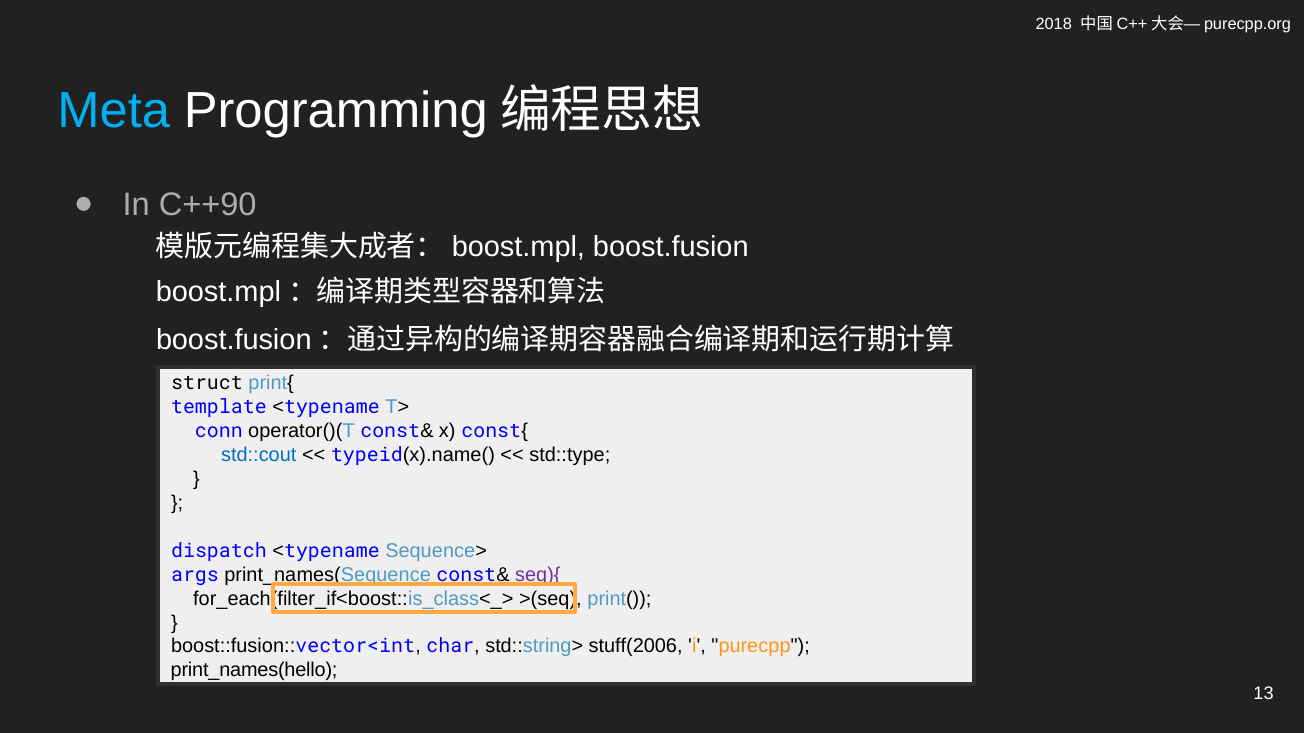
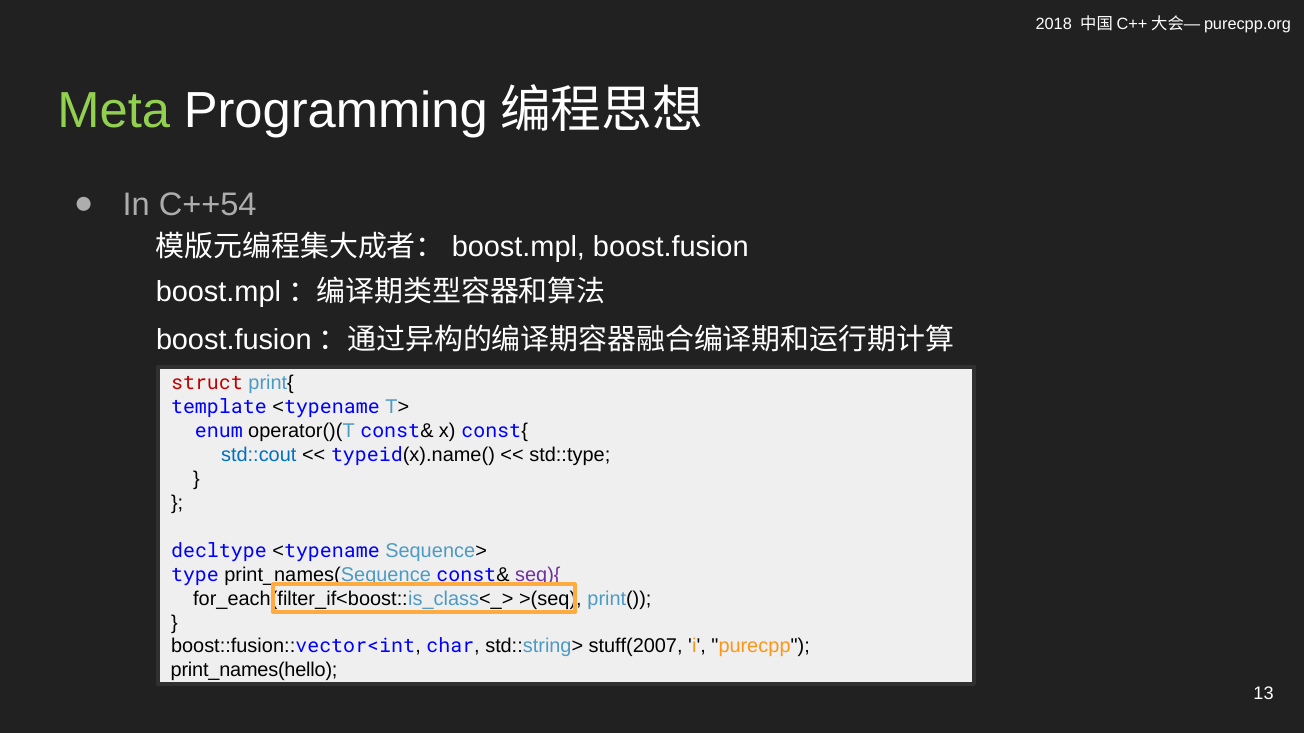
Meta colour: light blue -> light green (114, 110)
C++90: C++90 -> C++54 (208, 205)
struct colour: black -> red (207, 384)
conn: conn -> enum (219, 431)
dispatch: dispatch -> decltype (219, 551)
args: args -> type (195, 575)
stuff(2006: stuff(2006 -> stuff(2007 (636, 647)
